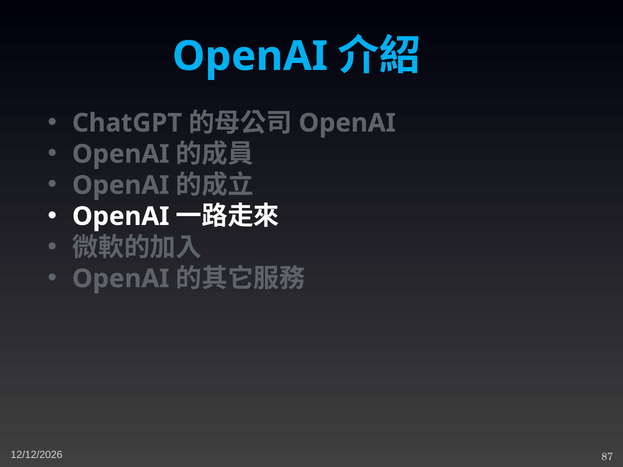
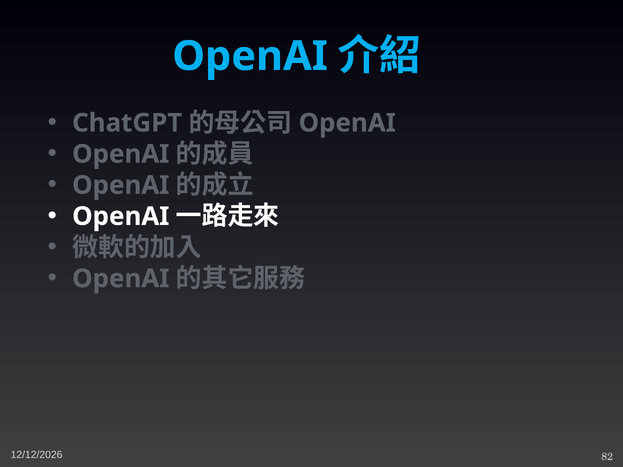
87: 87 -> 82 (607, 457)
